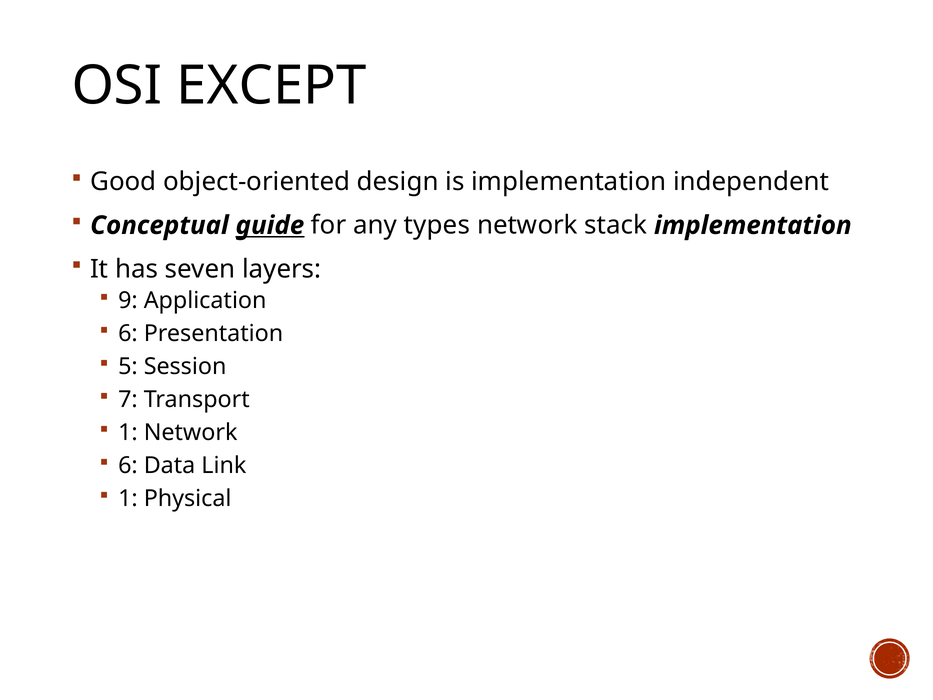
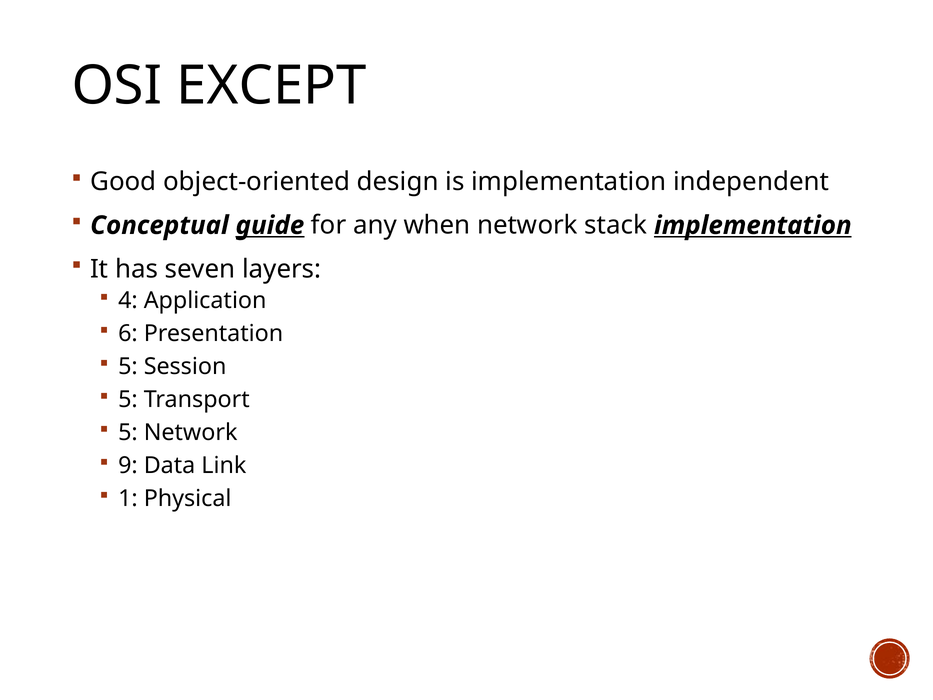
types: types -> when (437, 225)
implementation underline: none -> present (753, 225)
9: 9 -> 4 (128, 301)
7: 7 -> 5 (128, 400)
1: 1 -> 5 (128, 433)
6: 6 -> 9 (128, 466)
